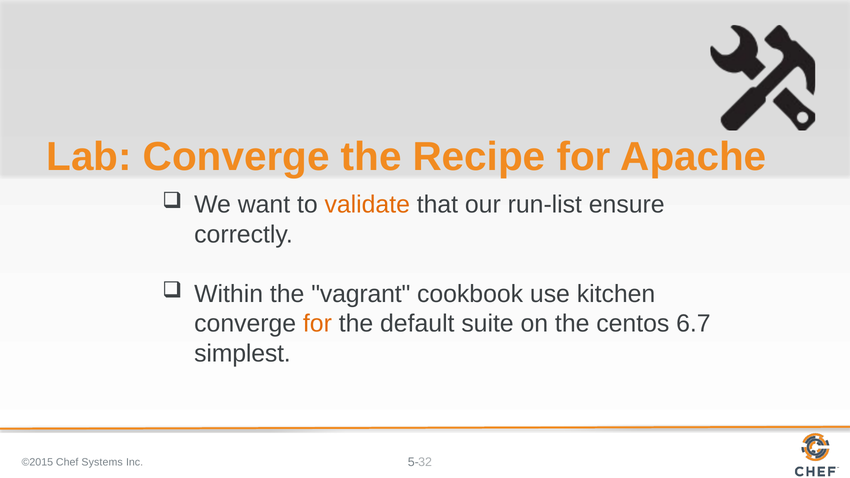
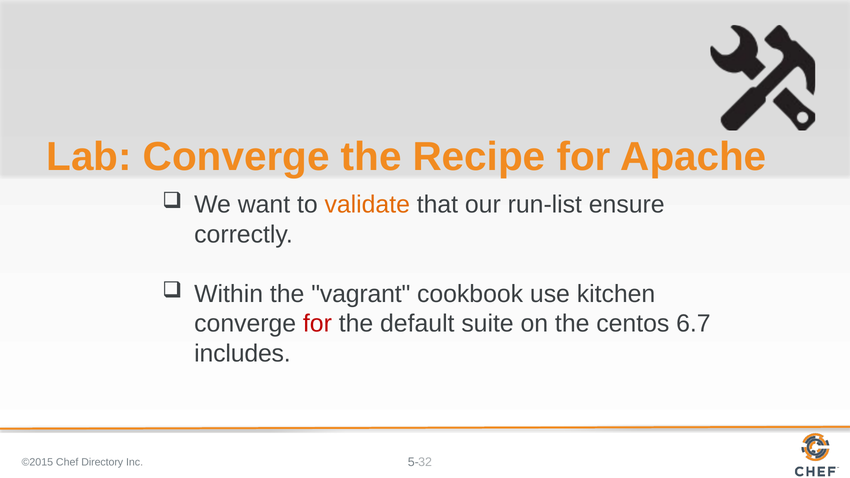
for colour: orange -> red (317, 324)
simplest: simplest -> includes (242, 354)
Systems: Systems -> Directory (102, 463)
